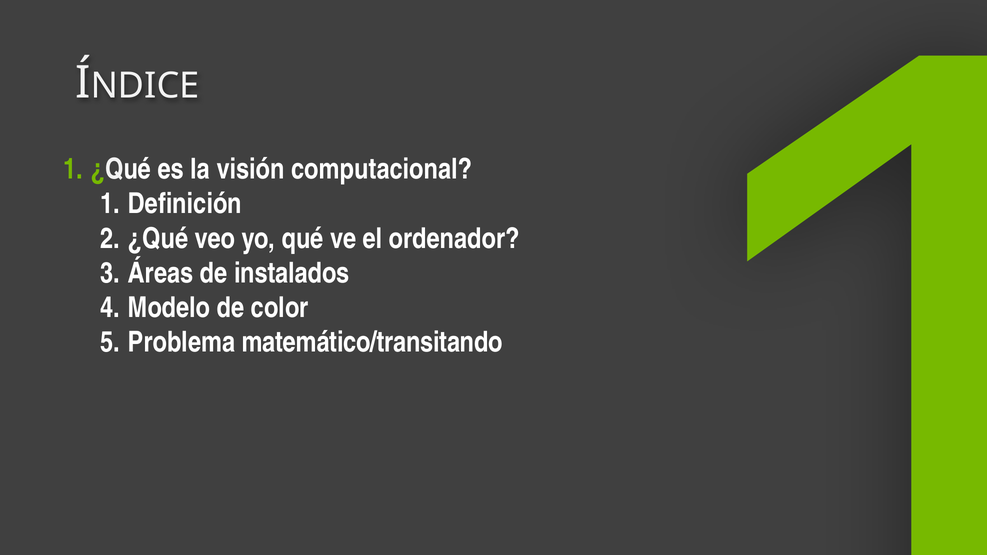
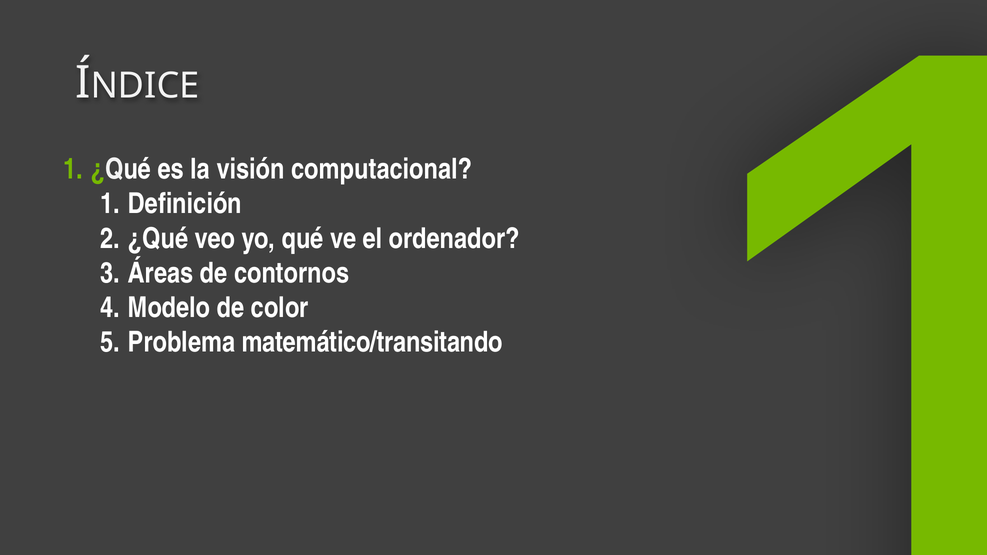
instalados: instalados -> contornos (292, 273)
